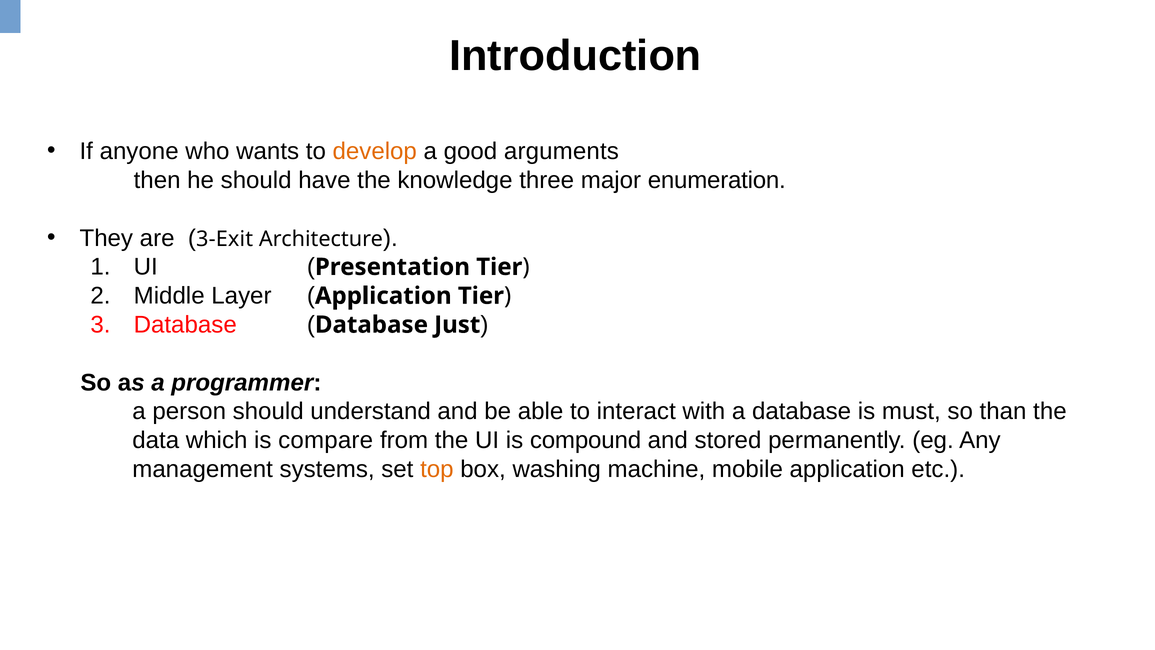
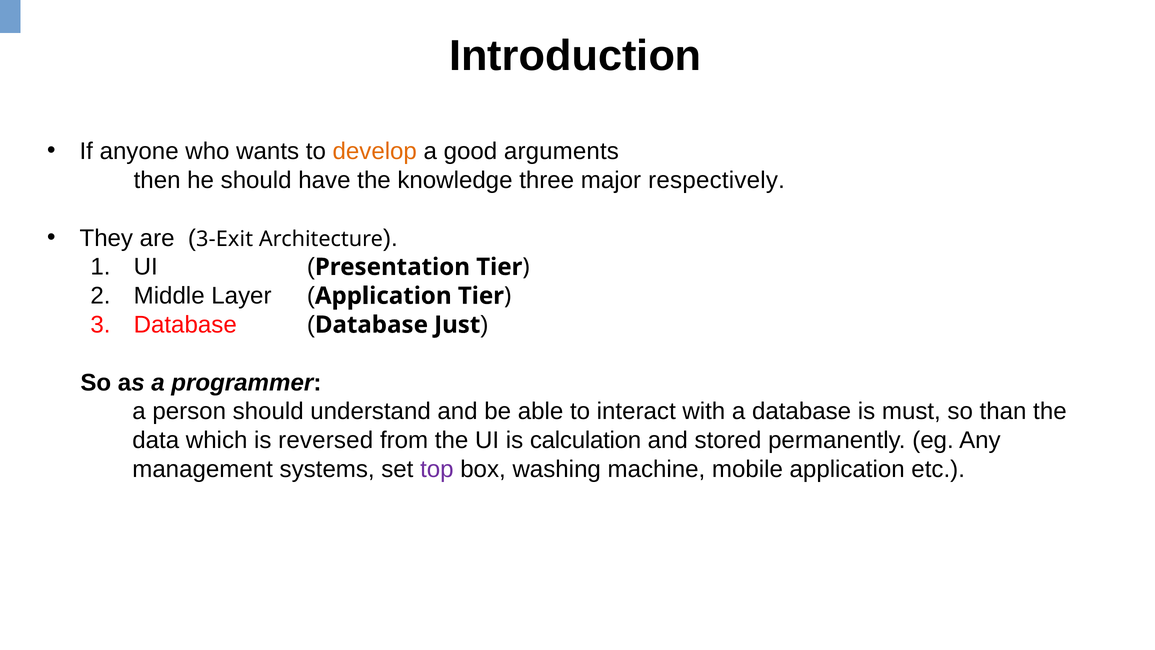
enumeration: enumeration -> respectively (717, 180)
compare: compare -> reversed (326, 440)
compound: compound -> calculation (586, 440)
top colour: orange -> purple (437, 469)
